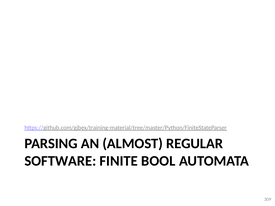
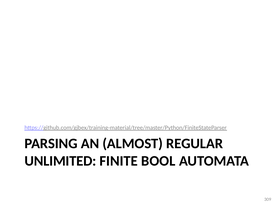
SOFTWARE: SOFTWARE -> UNLIMITED (60, 161)
